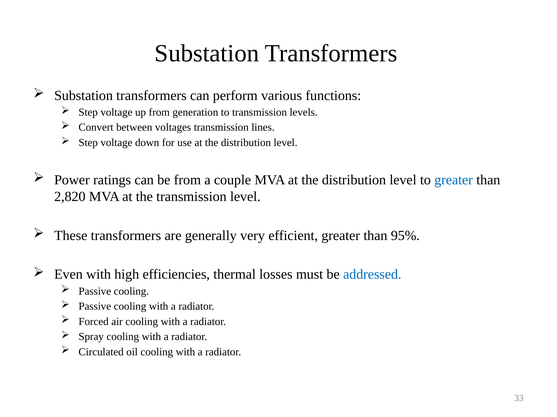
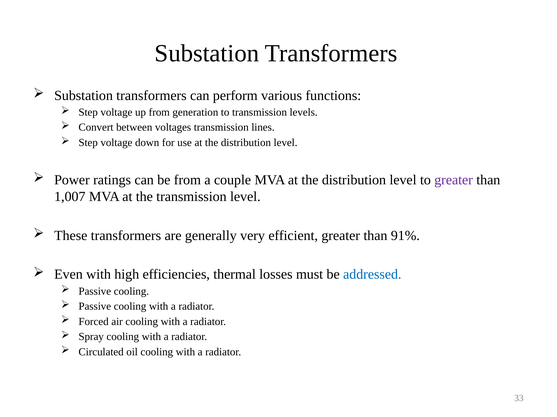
greater colour: blue -> purple (454, 180)
2,820: 2,820 -> 1,007 (70, 197)
95%: 95% -> 91% (405, 236)
